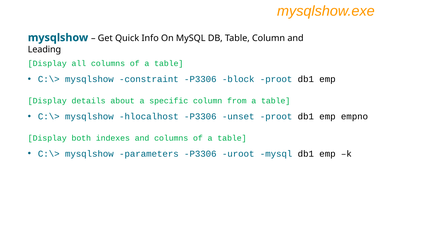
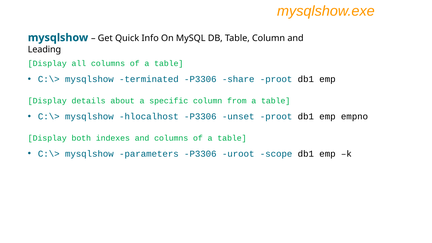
constraint: constraint -> terminated (149, 79)
block: block -> share (238, 79)
uroot mysql: mysql -> scope (276, 154)
